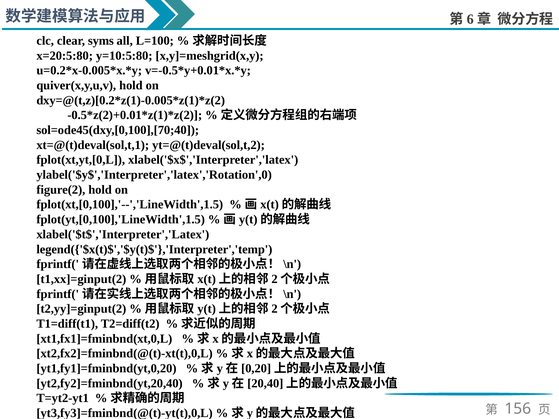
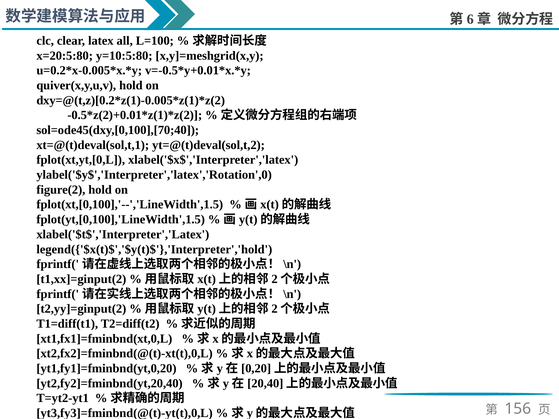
syms: syms -> latex (101, 41)
legend({'$x(t)$','$y(t)$'},'Interpreter','temp: legend({'$x(t)$','$y(t)$'},'Interpreter','temp -> legend({'$x(t)$','$y(t)$'},'Interpreter','hold (154, 249)
